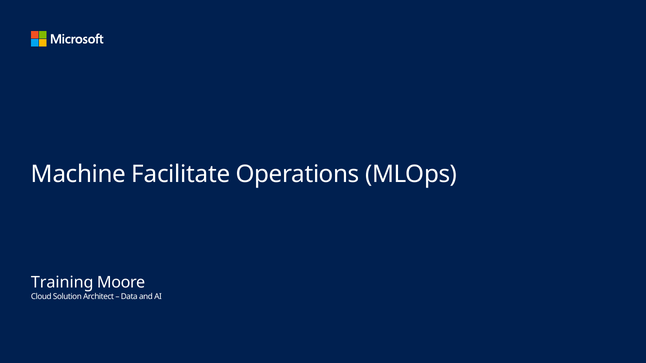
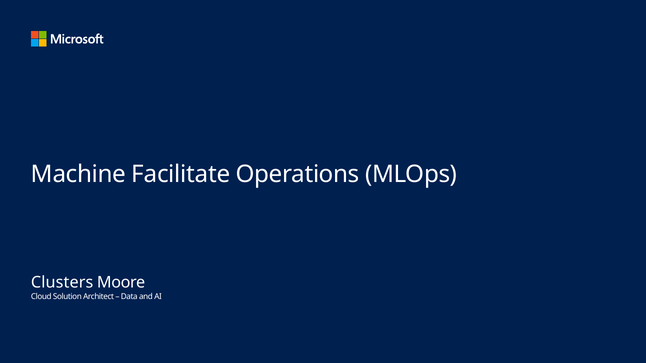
Training: Training -> Clusters (62, 283)
